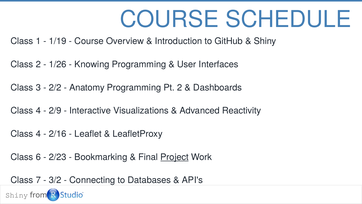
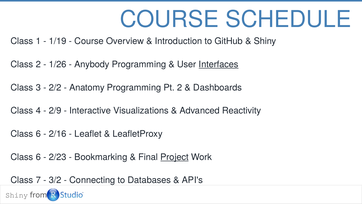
Knowing: Knowing -> Anybody (92, 64)
Interfaces underline: none -> present (219, 64)
4: 4 -> 6 (38, 134)
